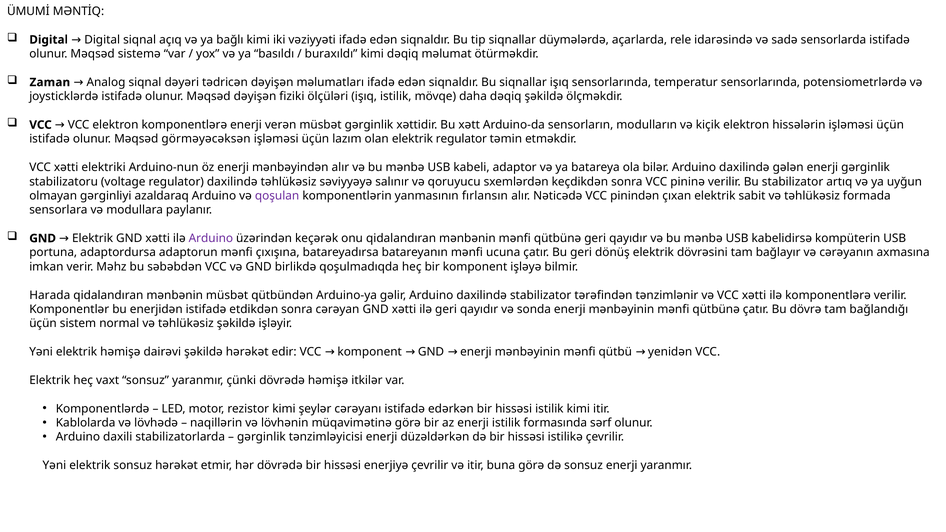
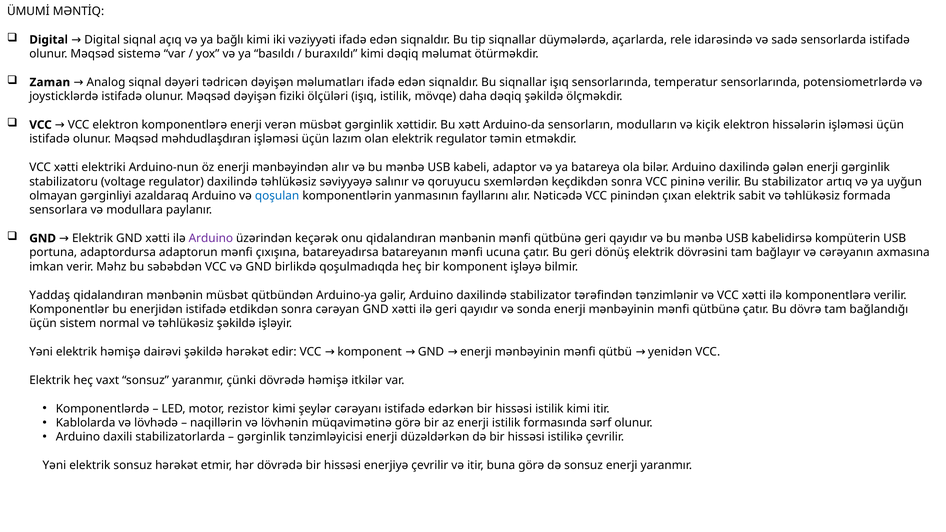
görməyəcəksən: görməyəcəksən -> məhdudlaşdıran (206, 139)
qoşulan colour: purple -> blue (277, 196)
fırlansın: fırlansın -> fayllarını (485, 196)
Harada: Harada -> Yaddaş (50, 295)
